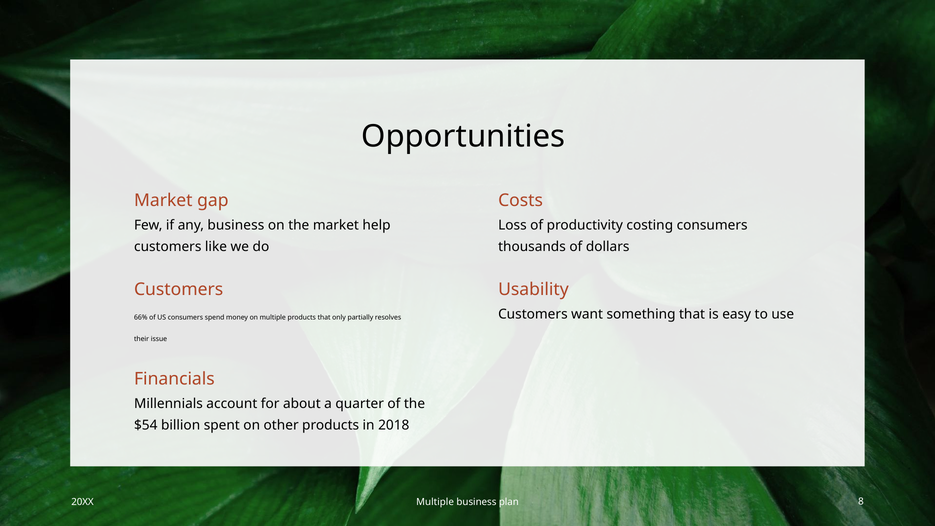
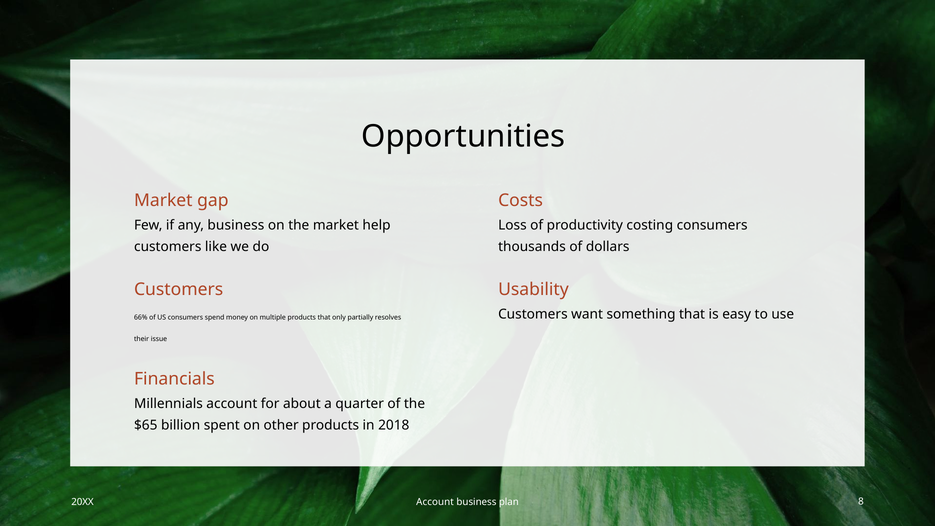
$54: $54 -> $65 (146, 425)
20XX Multiple: Multiple -> Account (435, 502)
